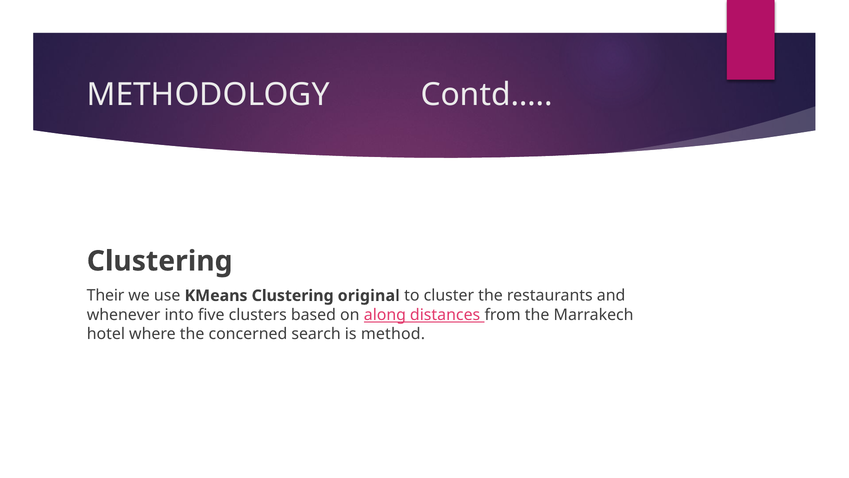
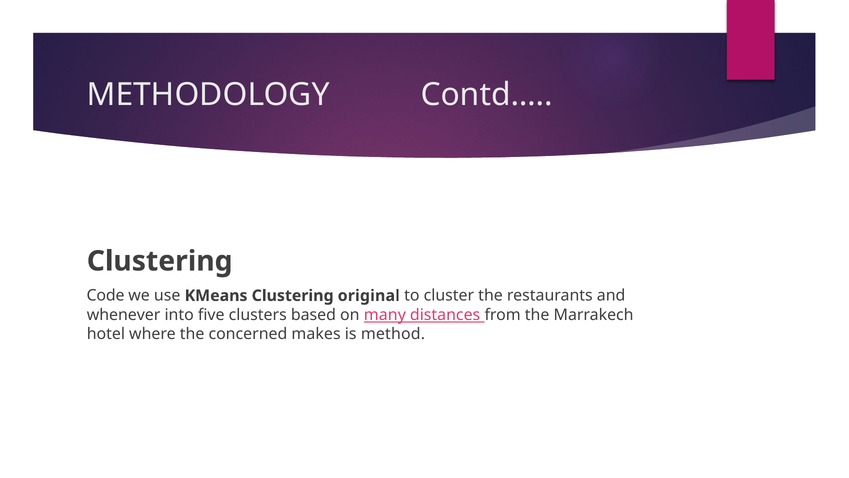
Their: Their -> Code (106, 295)
along: along -> many (385, 315)
search: search -> makes (316, 334)
